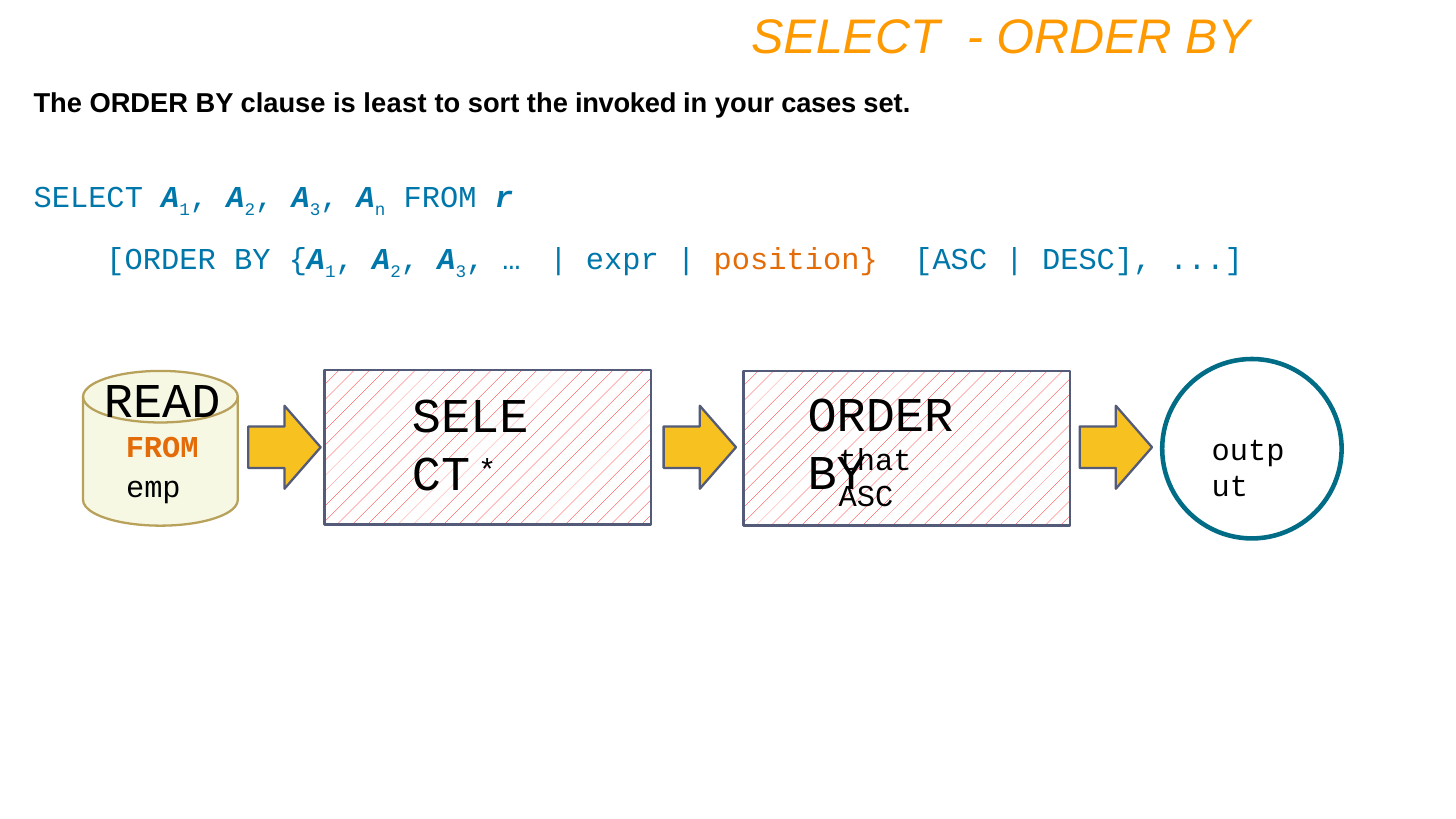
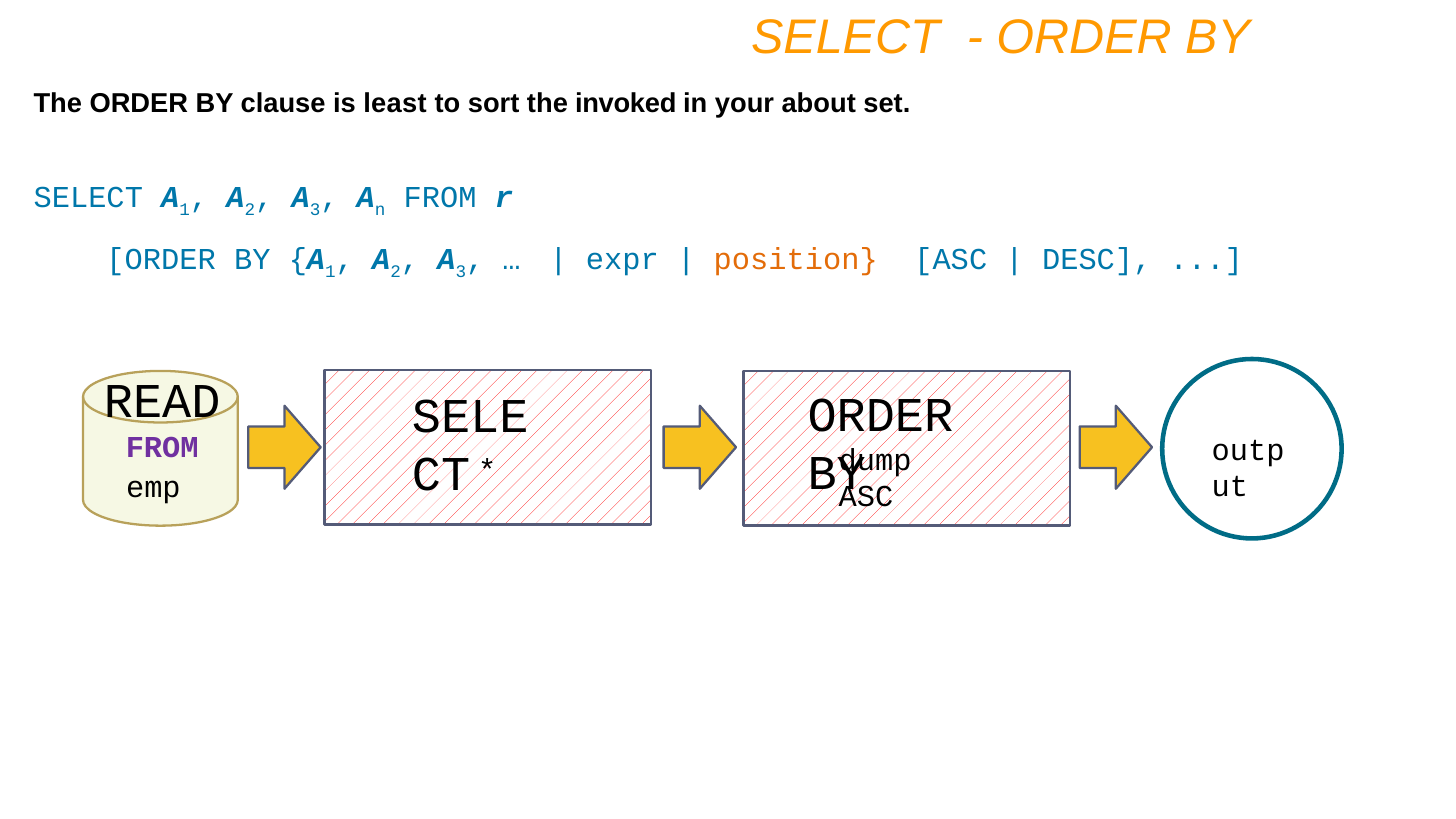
cases: cases -> about (819, 104)
FROM colour: orange -> purple (162, 448)
that: that -> dump (875, 460)
